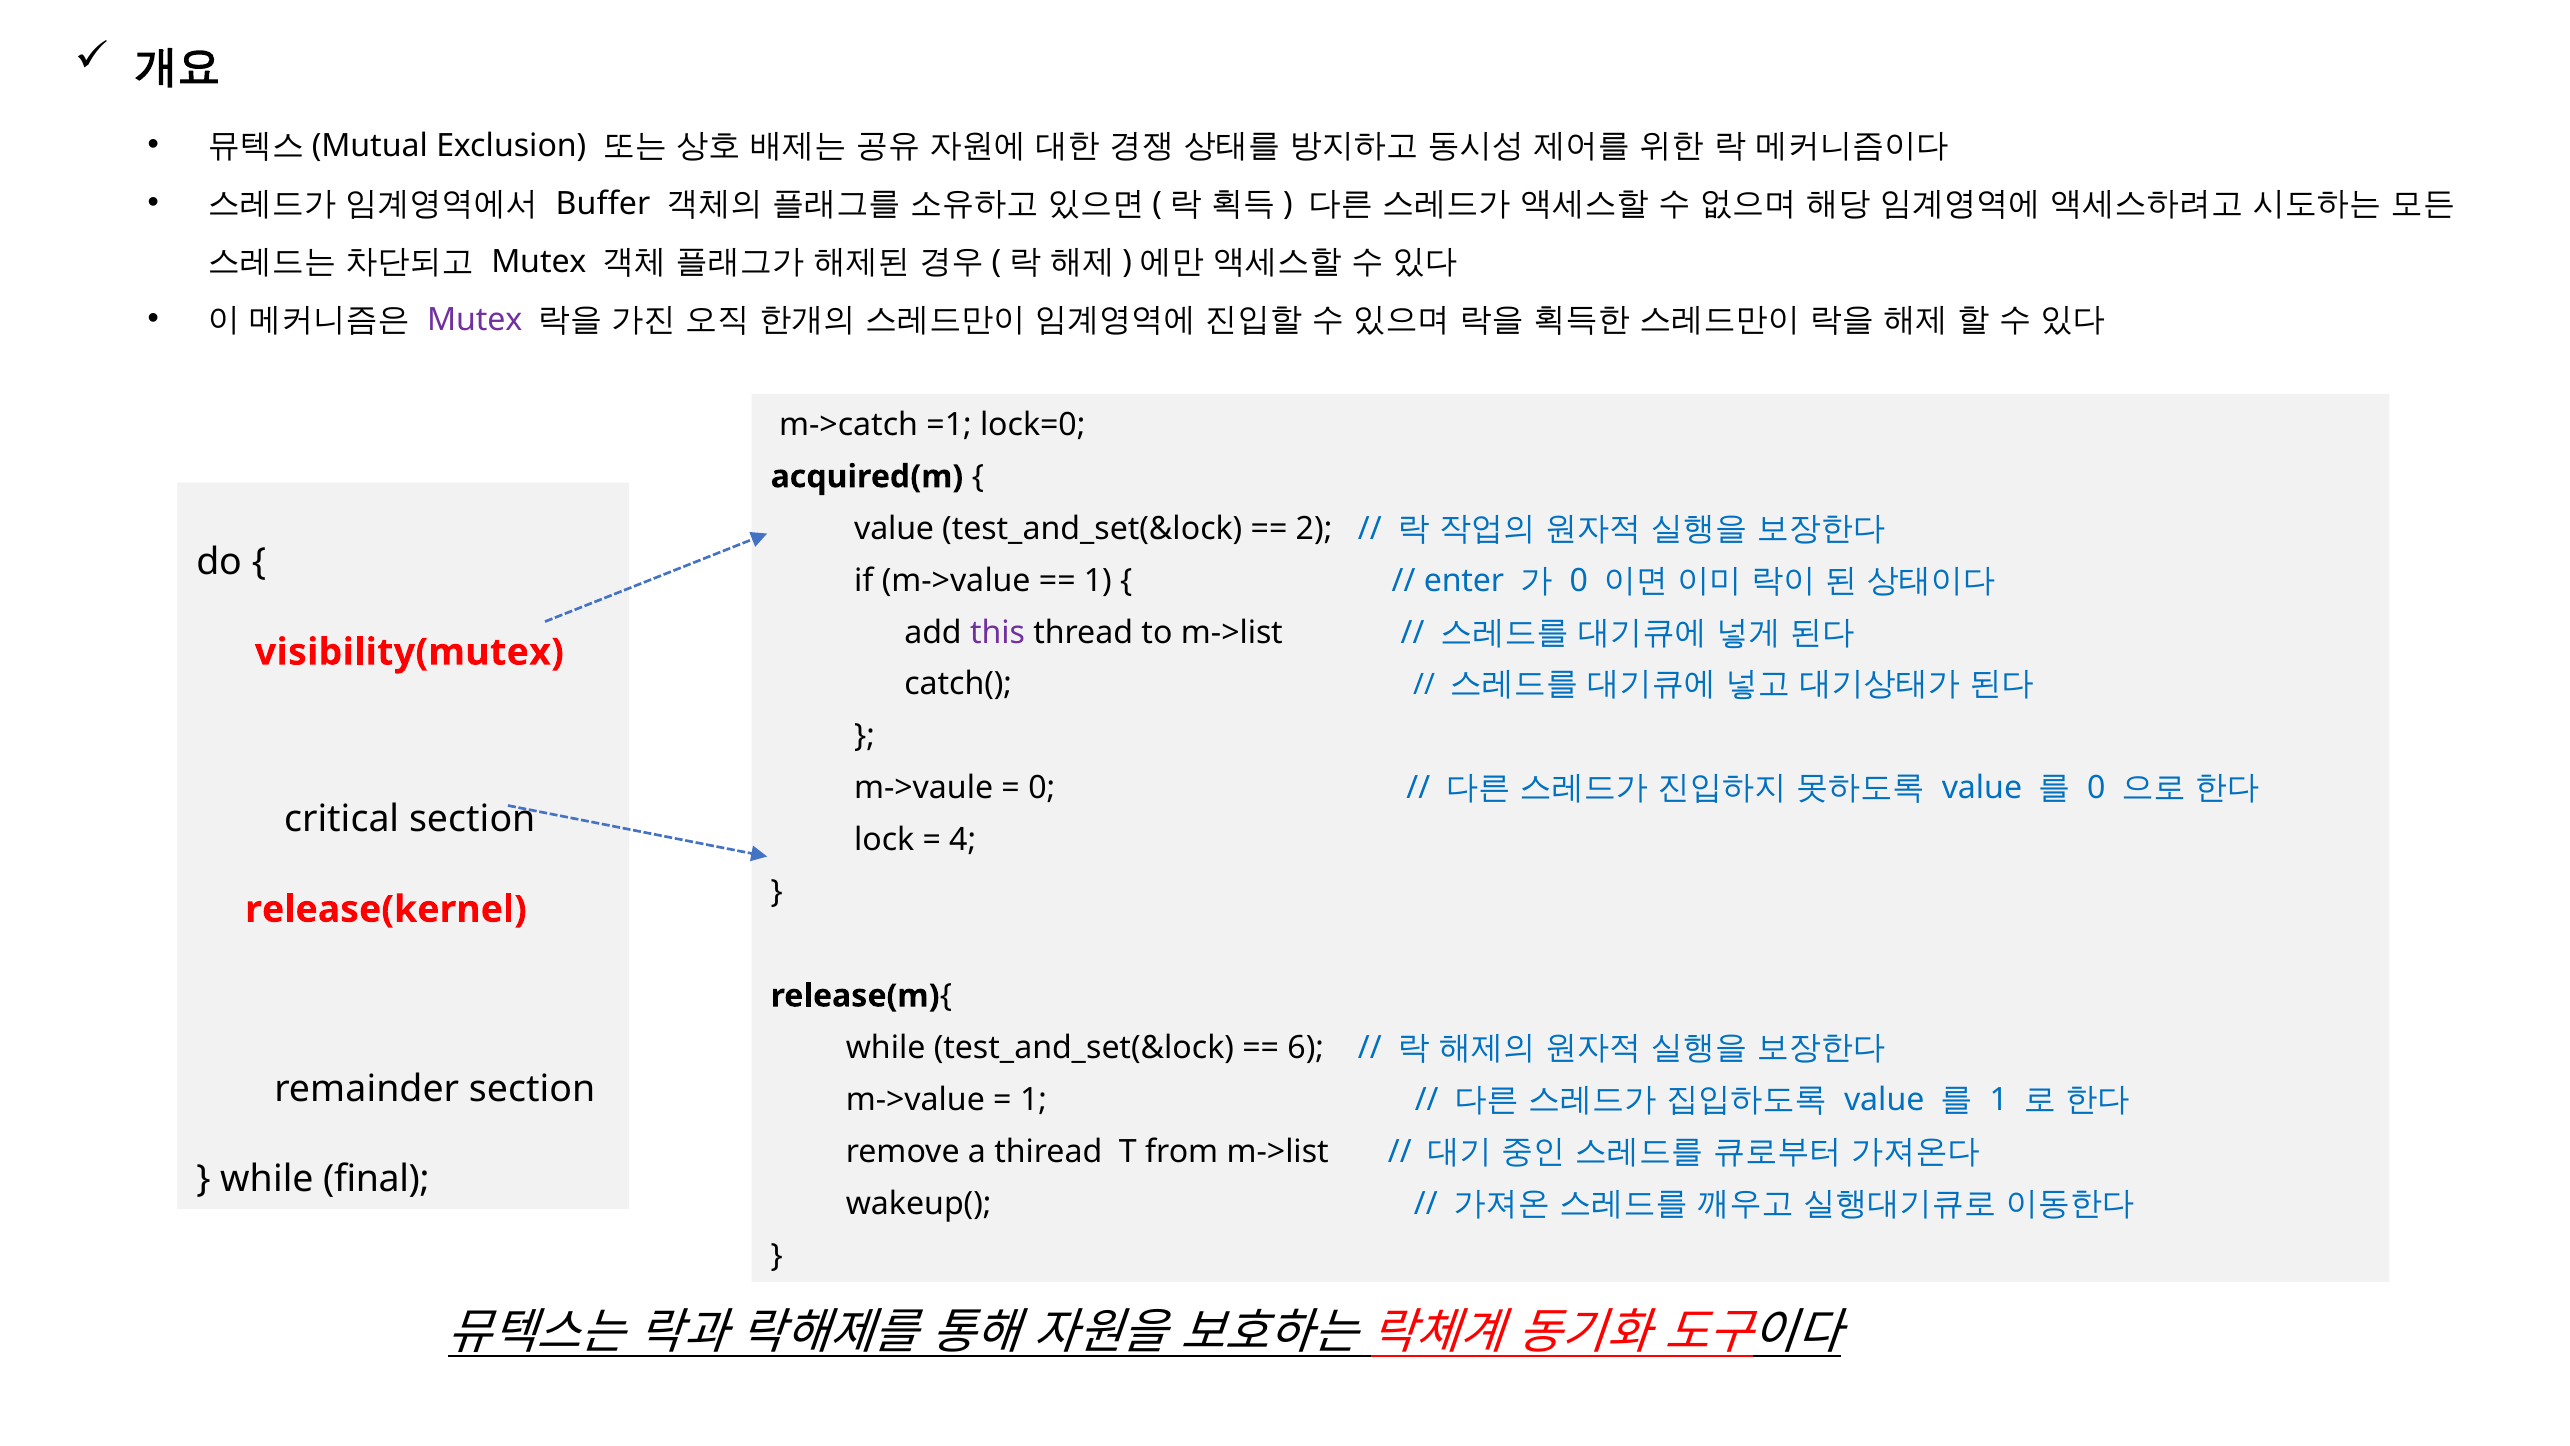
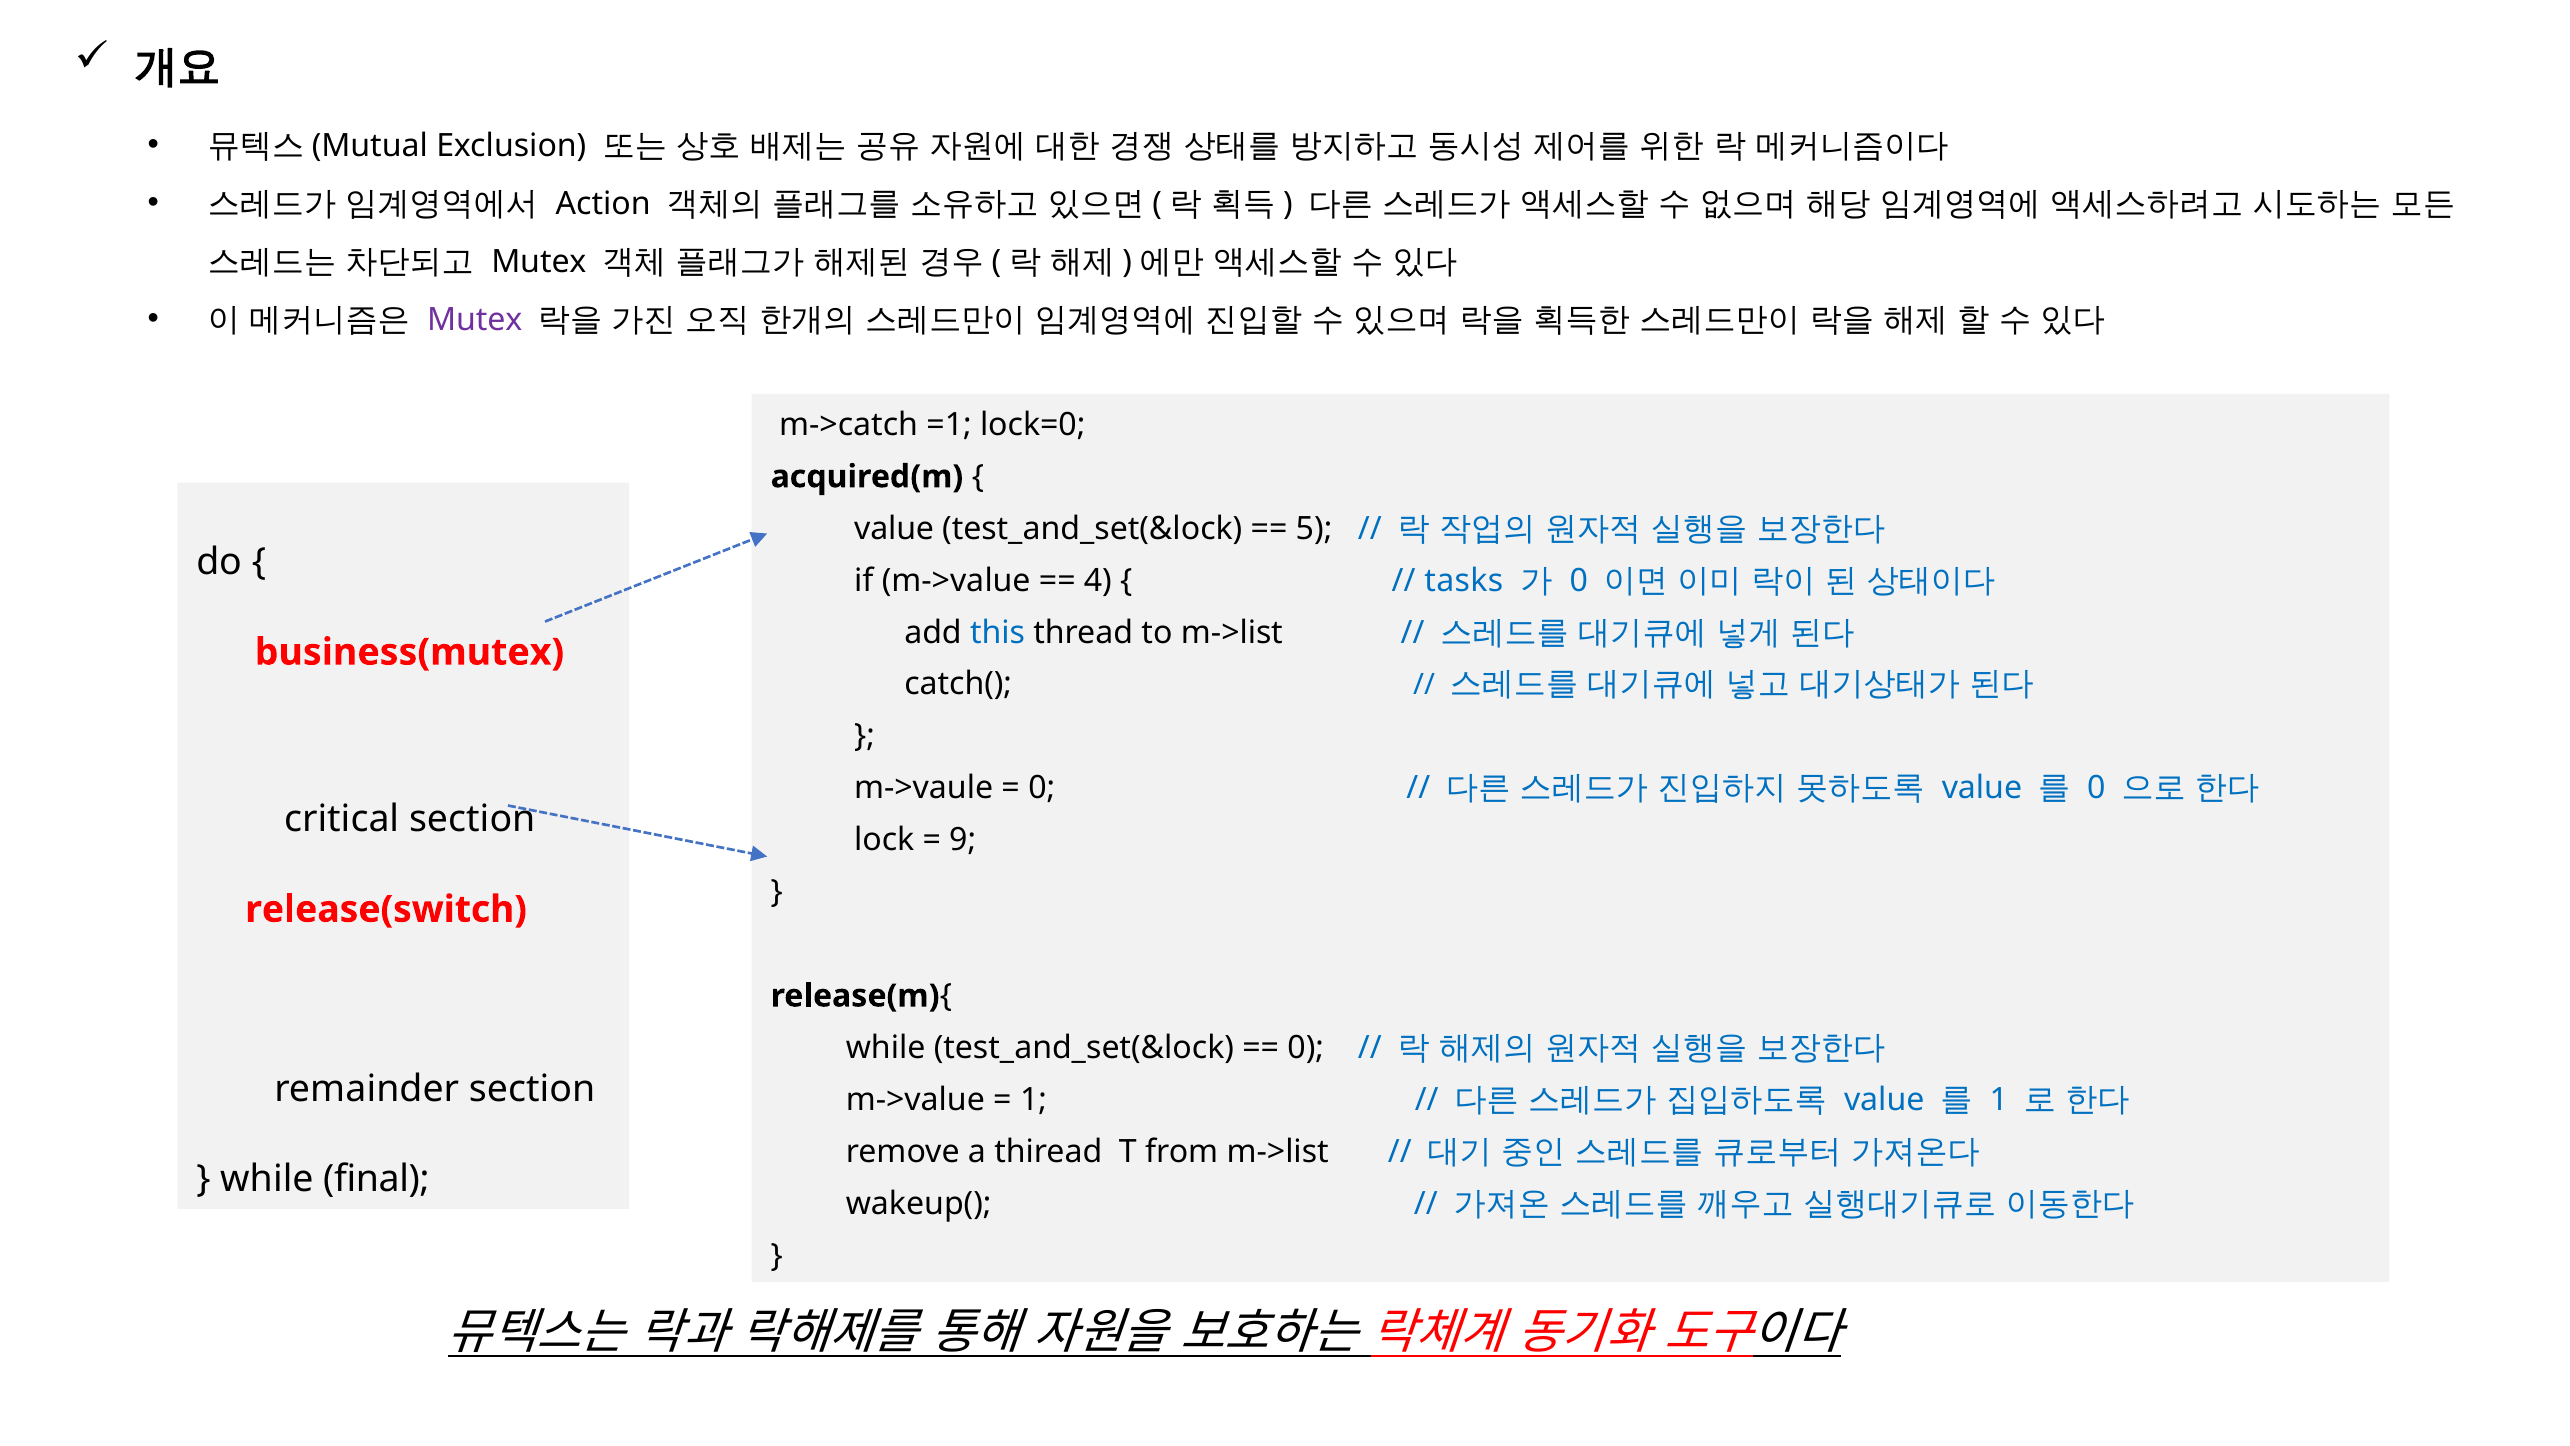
Buffer: Buffer -> Action (603, 204)
2: 2 -> 5 (1314, 528)
1: 1 -> 4 (1098, 580)
enter: enter -> tasks (1464, 580)
this colour: purple -> blue (998, 632)
visibility(mutex: visibility(mutex -> business(mutex (409, 652)
4: 4 -> 9 (963, 840)
release(kernel: release(kernel -> release(switch (386, 909)
6: 6 -> 0 (1306, 1048)
